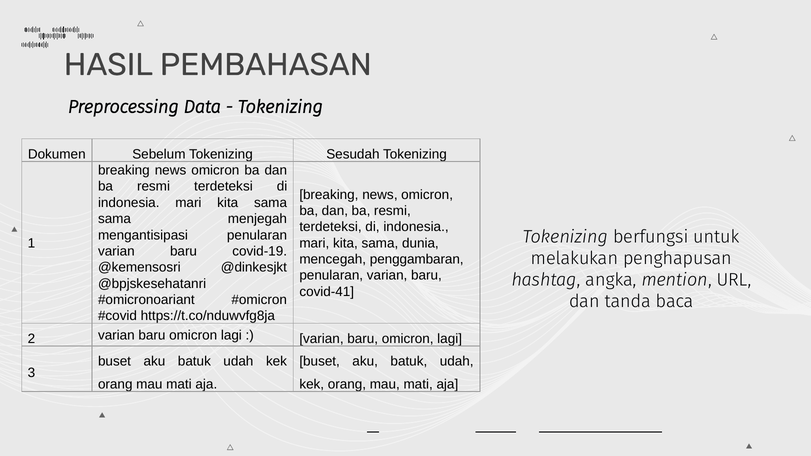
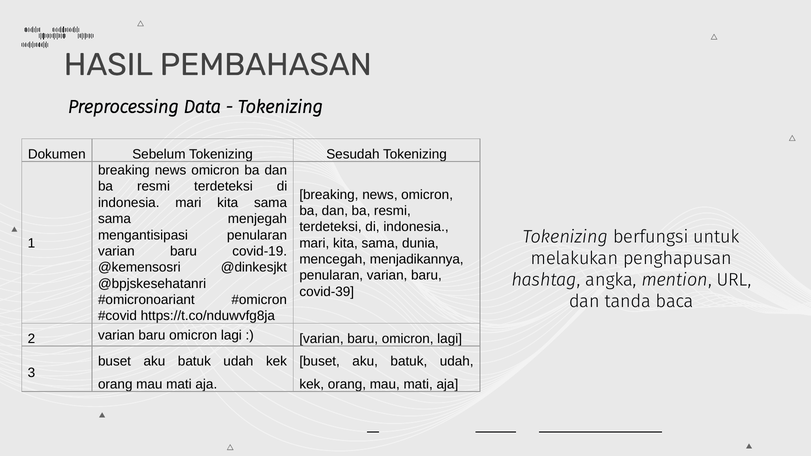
penggambaran: penggambaran -> menjadikannya (417, 259)
covid-41: covid-41 -> covid-39 (327, 292)
